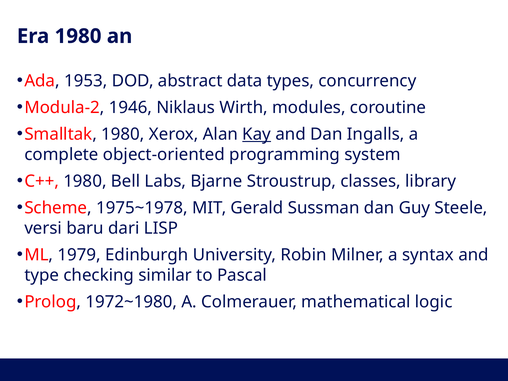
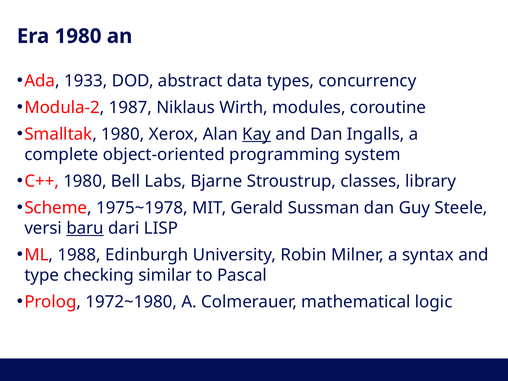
1953: 1953 -> 1933 (86, 81)
1946: 1946 -> 1987 (130, 108)
baru underline: none -> present (85, 228)
1979: 1979 -> 1988 (79, 255)
